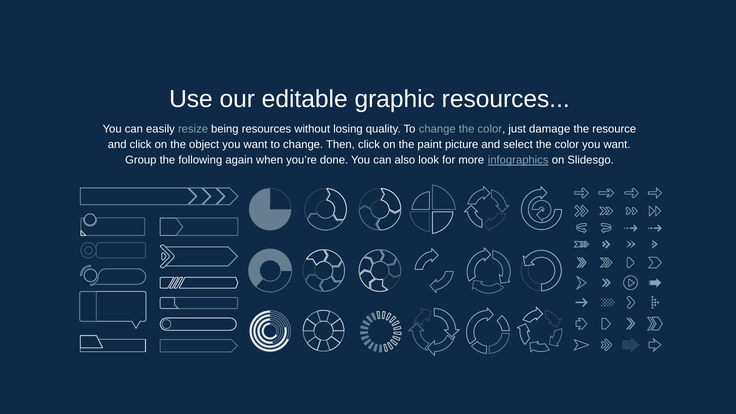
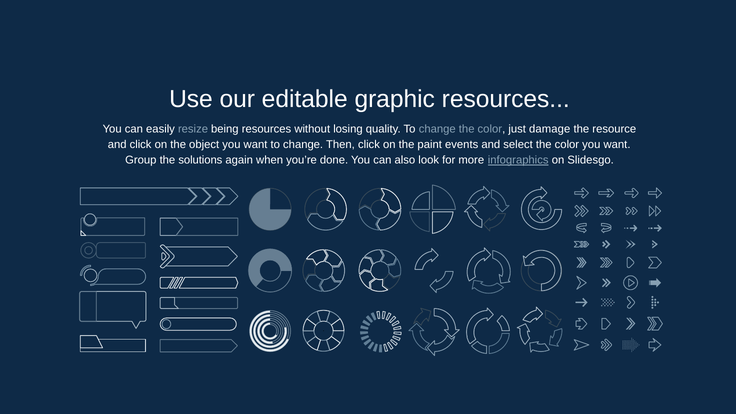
picture: picture -> events (462, 145)
following: following -> solutions (200, 160)
